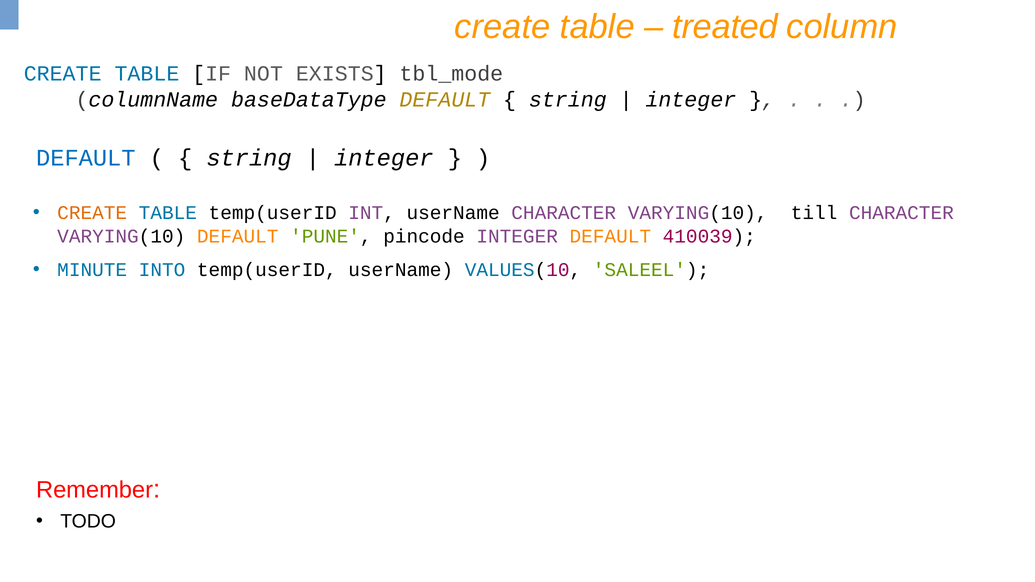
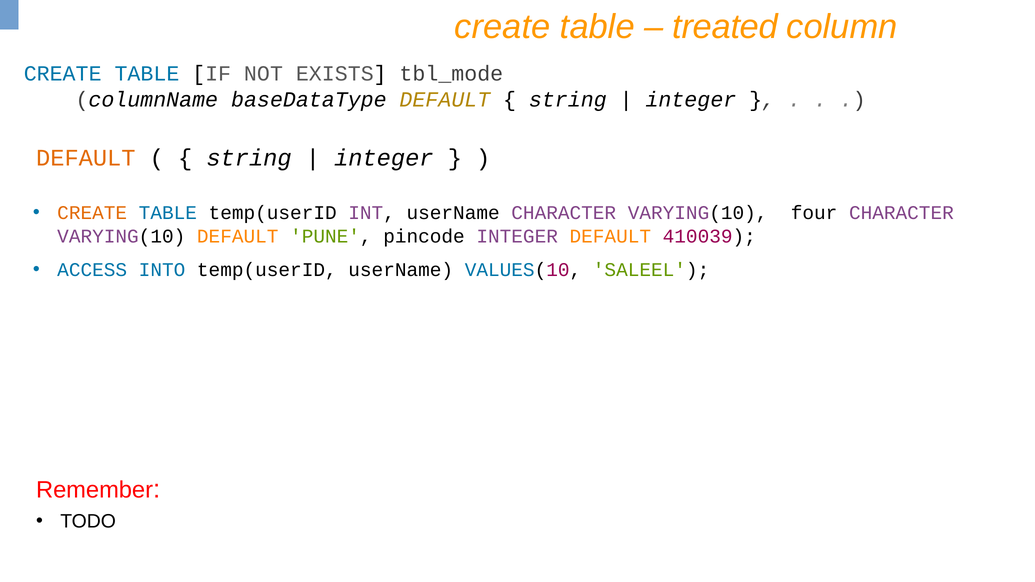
DEFAULT colour: blue -> orange (86, 158)
till: till -> four (814, 213)
MINUTE: MINUTE -> ACCESS (92, 270)
